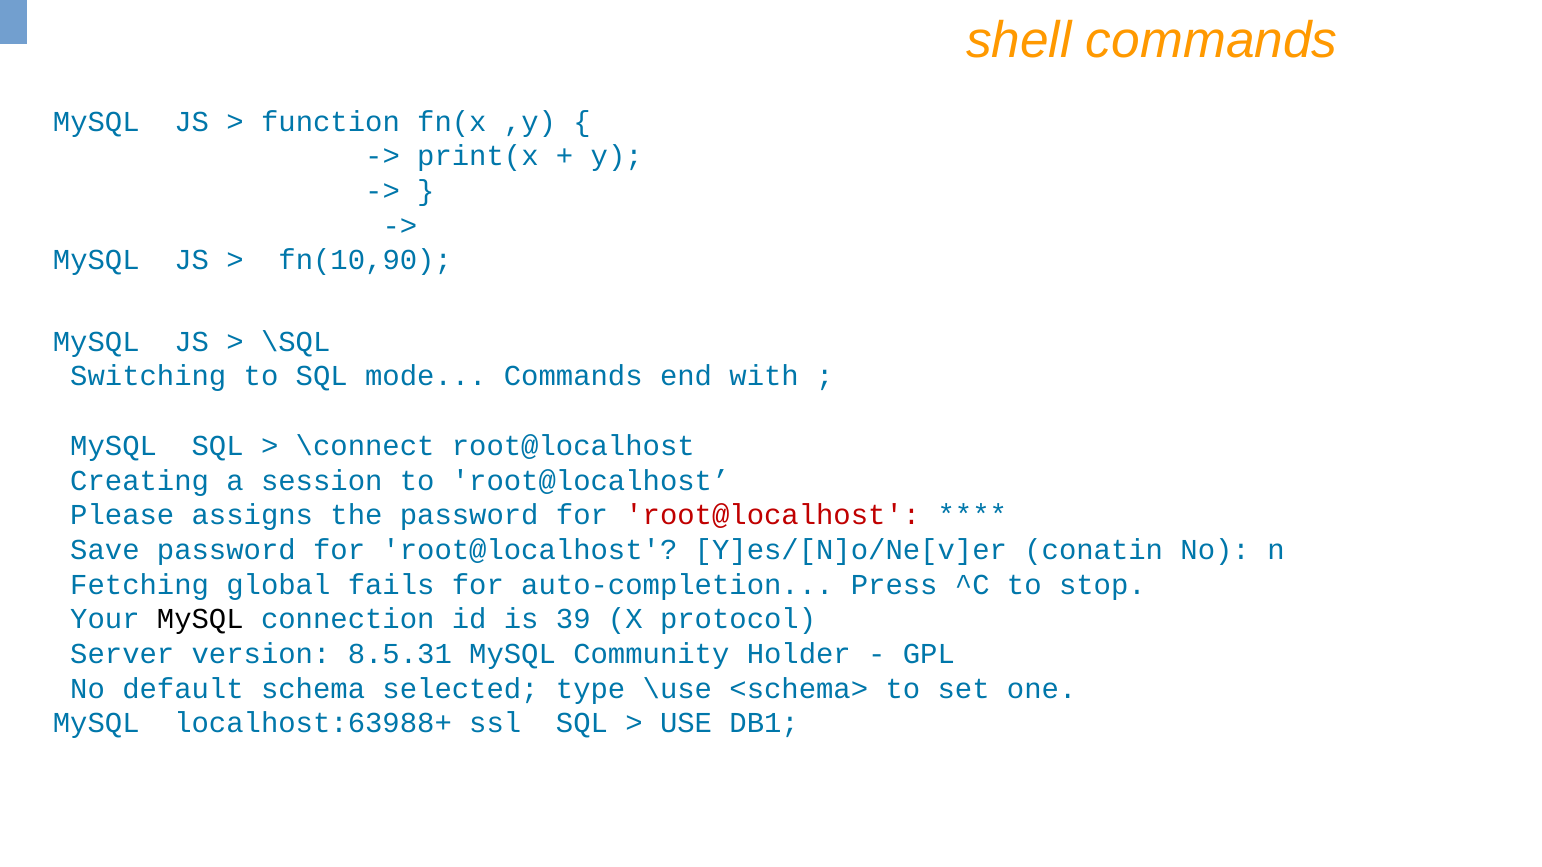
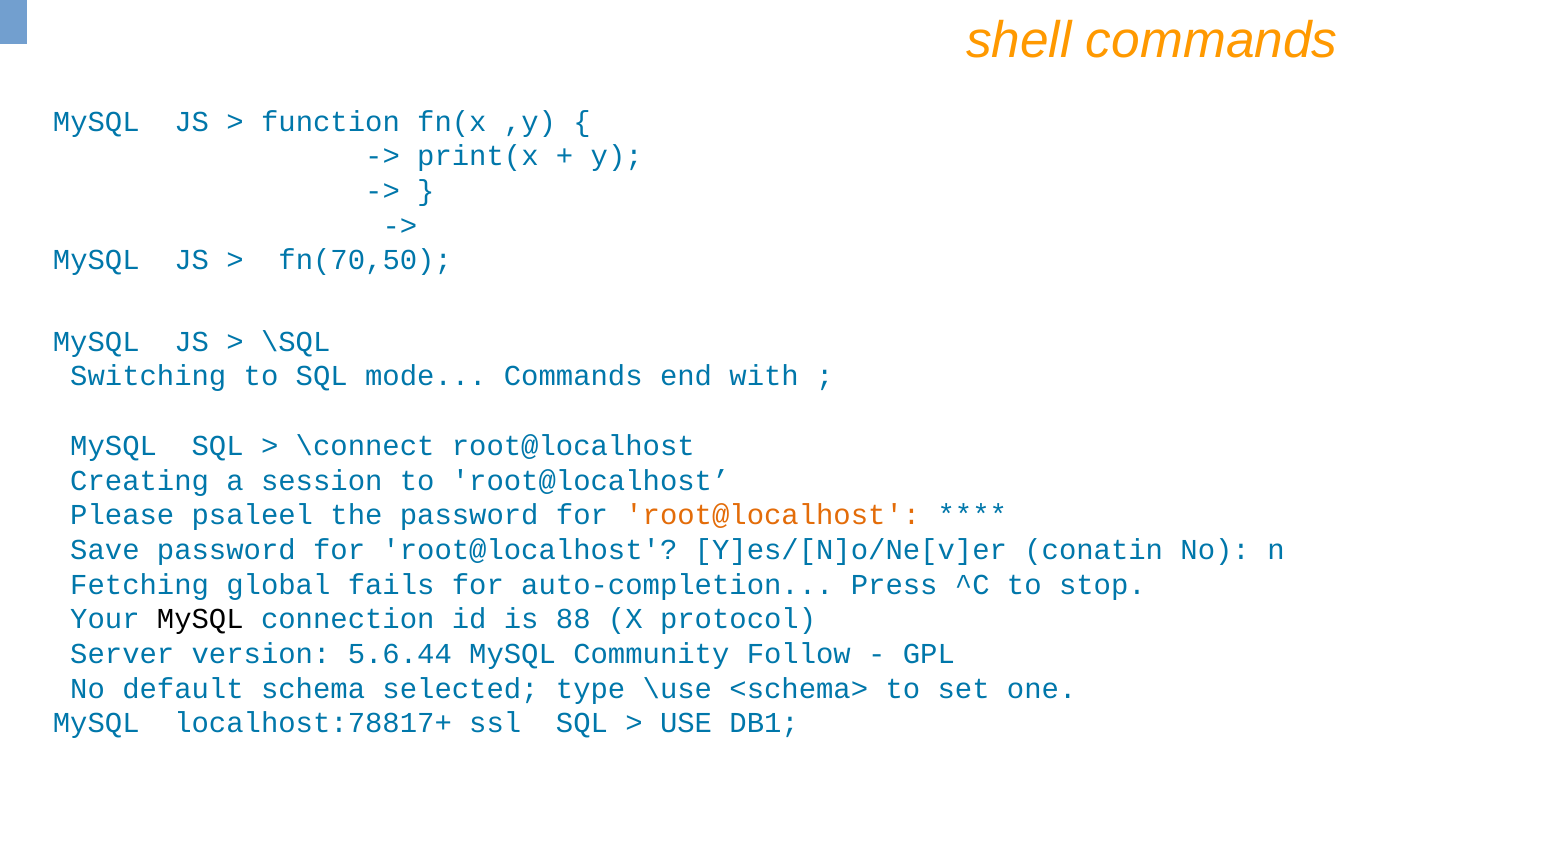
fn(10,90: fn(10,90 -> fn(70,50 (365, 261)
assigns: assigns -> psaleel (252, 515)
root@localhost colour: red -> orange (773, 515)
39: 39 -> 88 (573, 619)
8.5.31: 8.5.31 -> 5.6.44 (400, 654)
Holder: Holder -> Follow (799, 654)
localhost:63988+: localhost:63988+ -> localhost:78817+ (313, 724)
